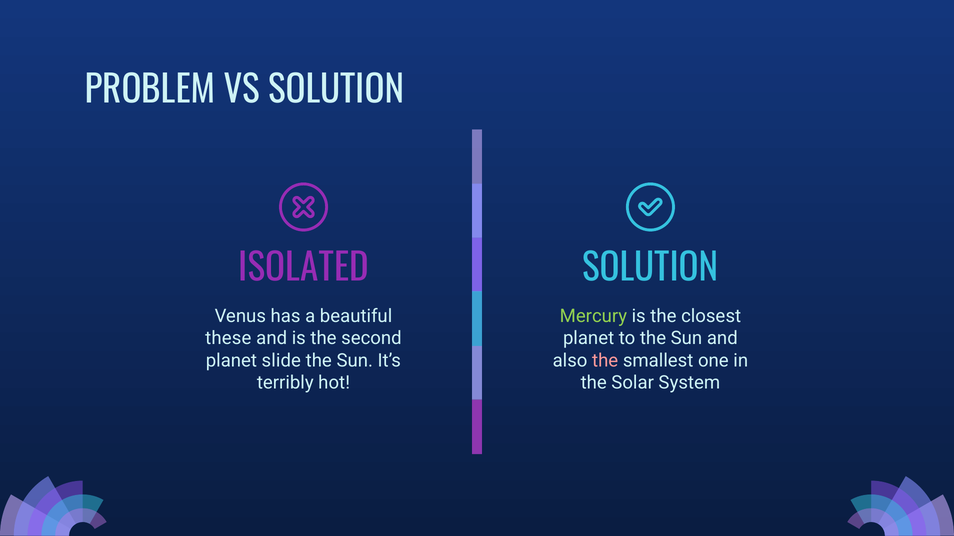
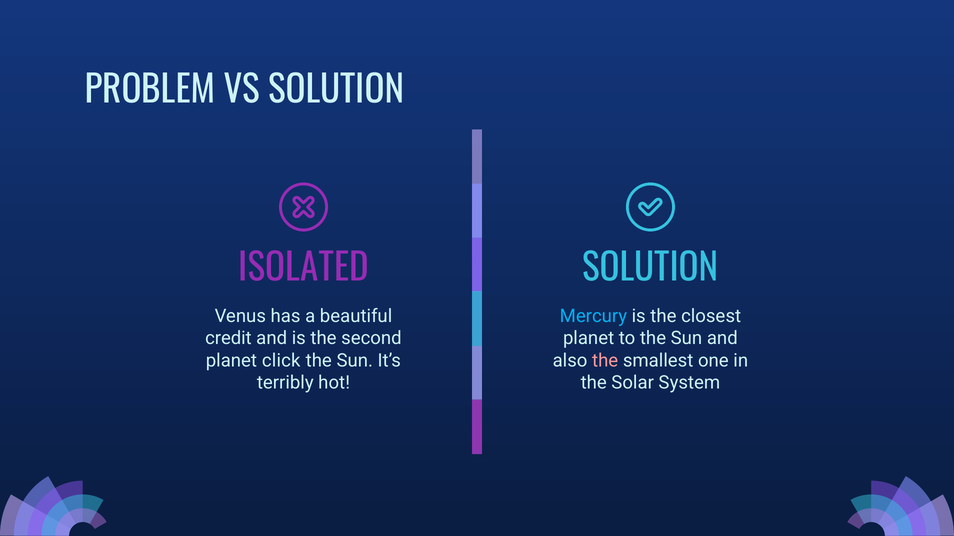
Mercury colour: light green -> light blue (593, 316)
these: these -> credit (228, 339)
slide: slide -> click (281, 361)
